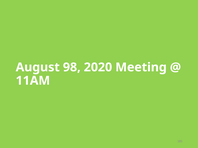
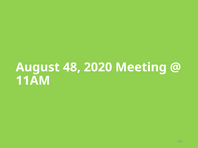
98: 98 -> 48 (72, 67)
